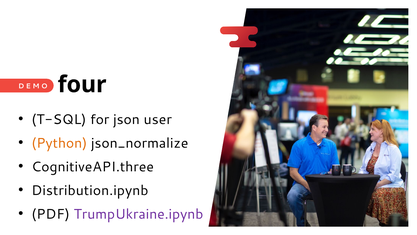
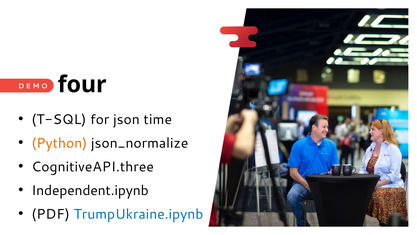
user: user -> time (158, 119)
Distribution.ipynb: Distribution.ipynb -> Independent.ipynb (90, 190)
TrumpUkraine.ipynb colour: purple -> blue (138, 214)
